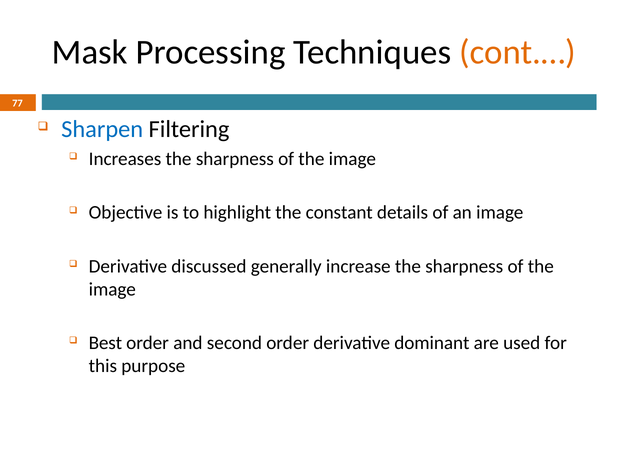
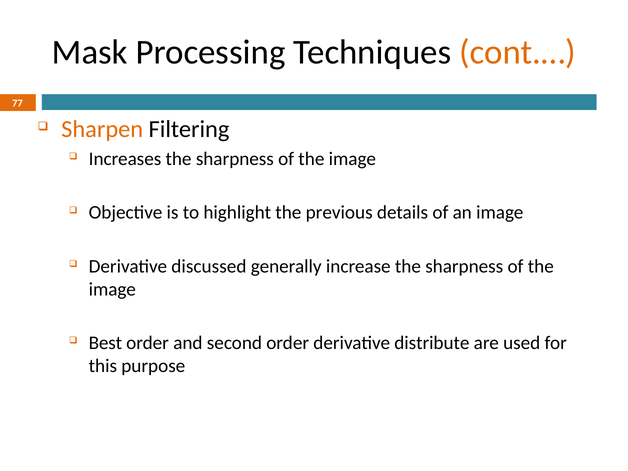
Sharpen colour: blue -> orange (102, 129)
constant: constant -> previous (339, 213)
dominant: dominant -> distribute (432, 343)
